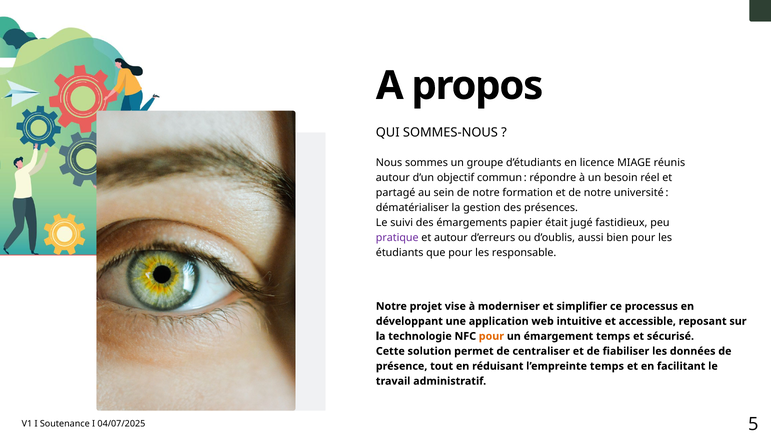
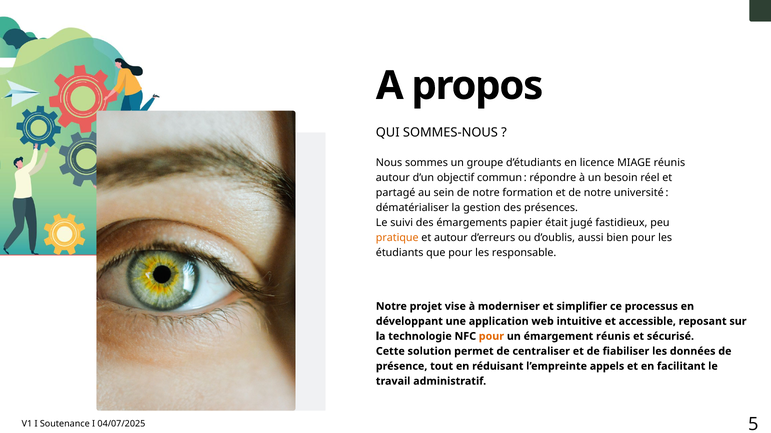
pratique colour: purple -> orange (397, 238)
émargement temps: temps -> réunis (613, 337)
l’empreinte temps: temps -> appels (607, 367)
